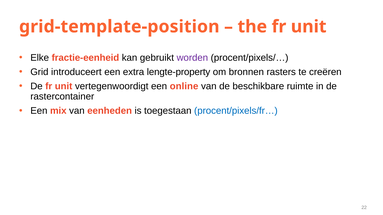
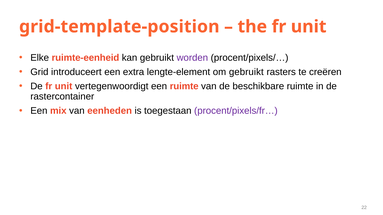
fractie-eenheid: fractie-eenheid -> ruimte-eenheid (85, 58)
lengte-property: lengte-property -> lengte-element (179, 72)
om bronnen: bronnen -> gebruikt (246, 72)
een online: online -> ruimte (184, 86)
procent/pixels/fr… colour: blue -> purple (236, 111)
